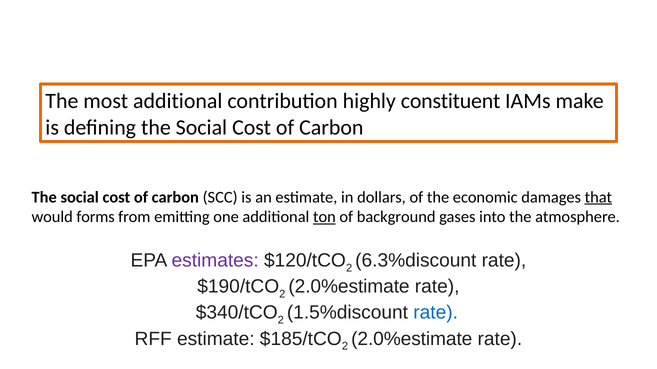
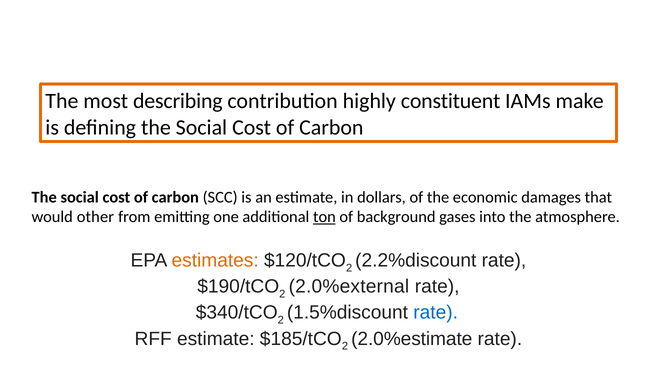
most additional: additional -> describing (178, 101)
that underline: present -> none (598, 197)
forms: forms -> other (95, 217)
estimates colour: purple -> orange (215, 261)
6.3%discount: 6.3%discount -> 2.2%discount (416, 261)
2.0%estimate: 2.0%estimate -> 2.0%external (349, 287)
